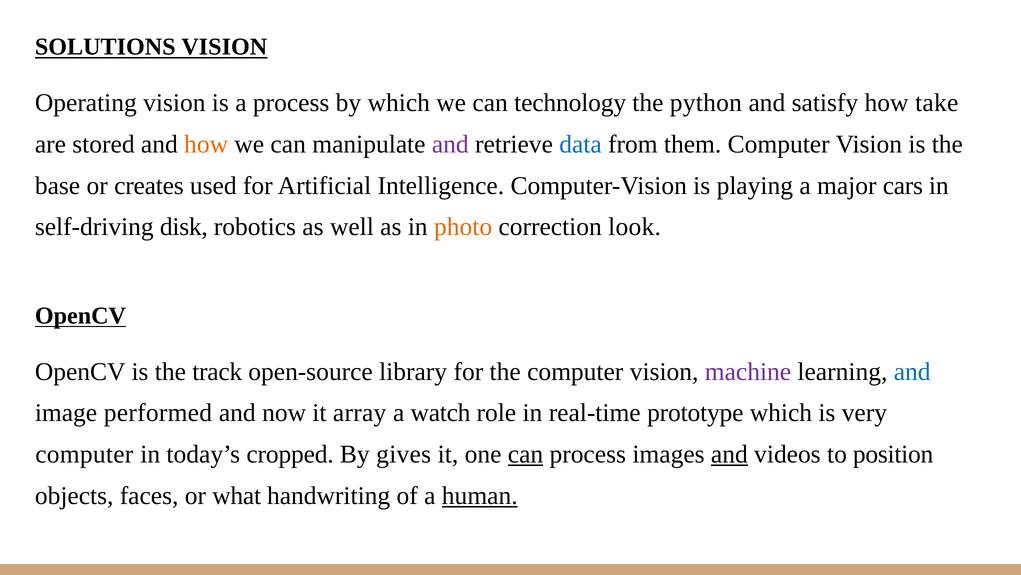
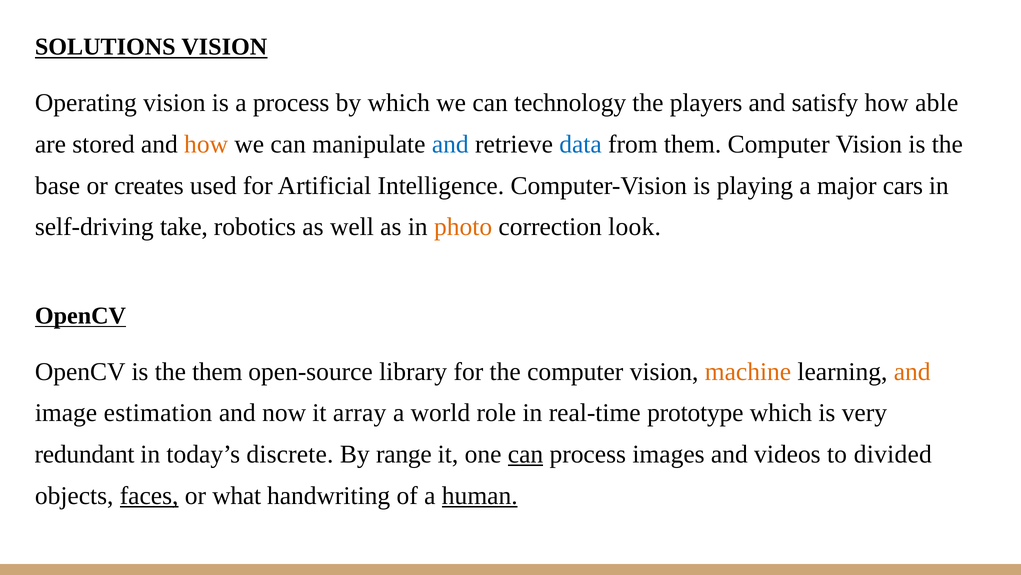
python: python -> players (706, 103)
take: take -> able (937, 103)
and colour: purple -> blue (450, 144)
disk: disk -> take (184, 227)
the track: track -> them (217, 371)
machine colour: purple -> orange (748, 371)
and colour: blue -> orange (912, 371)
performed: performed -> estimation (158, 413)
watch: watch -> world (440, 413)
computer: computer -> redundant (85, 454)
cropped: cropped -> discrete (290, 454)
gives: gives -> range (404, 454)
and underline: present -> none (729, 454)
position: position -> divided (893, 454)
faces underline: none -> present (149, 495)
